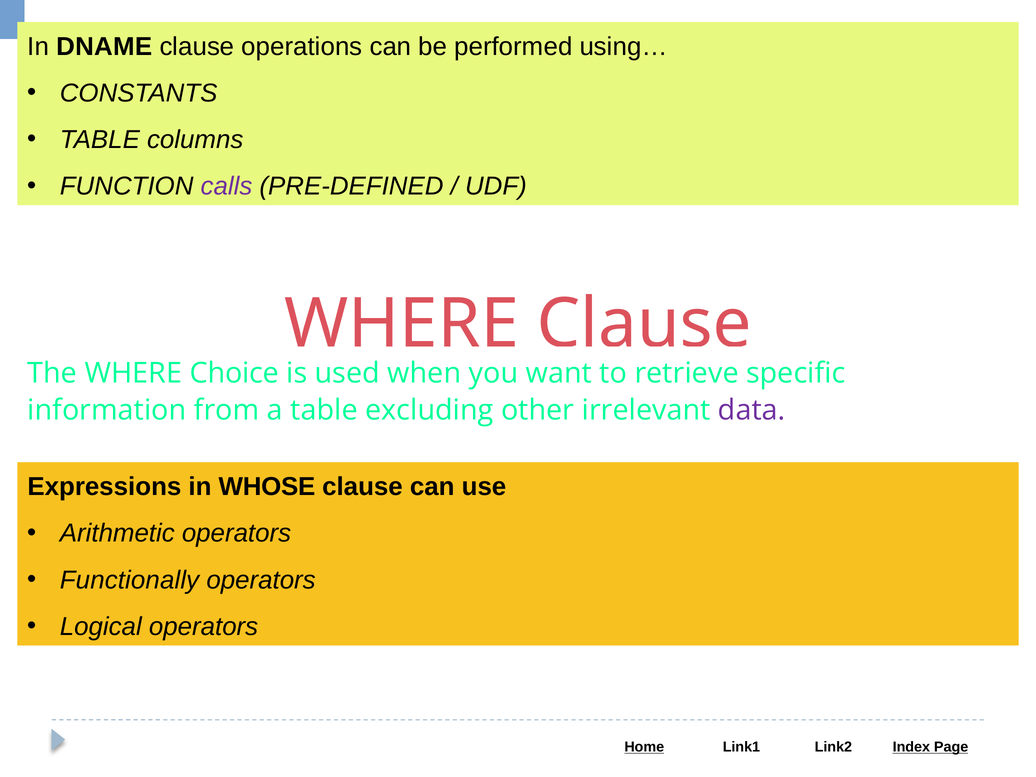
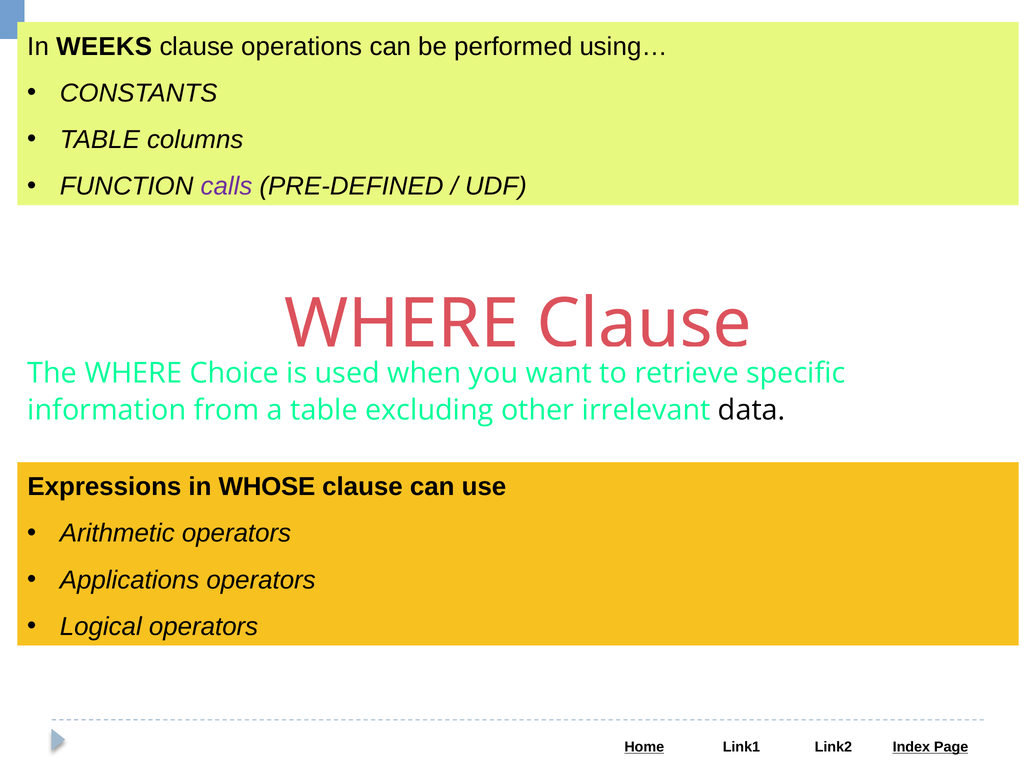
DNAME: DNAME -> WEEKS (104, 47)
data colour: purple -> black (752, 410)
Functionally: Functionally -> Applications (130, 580)
